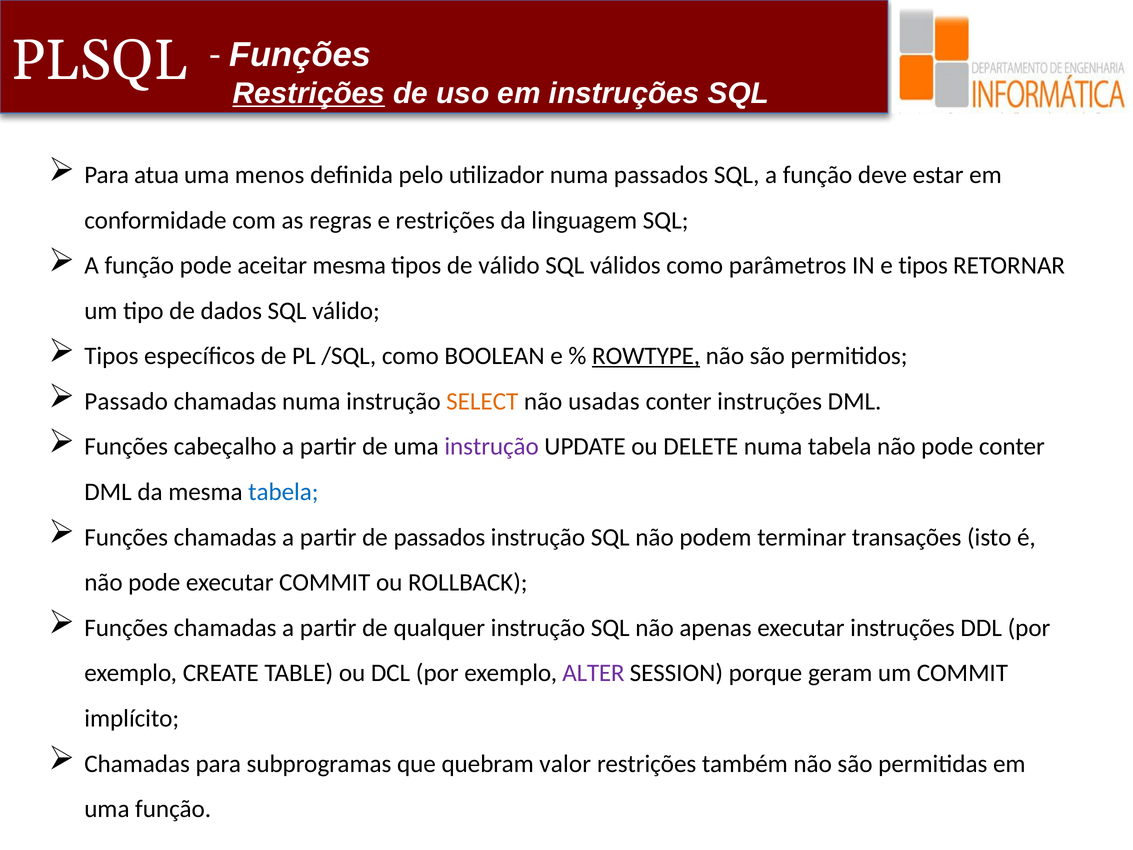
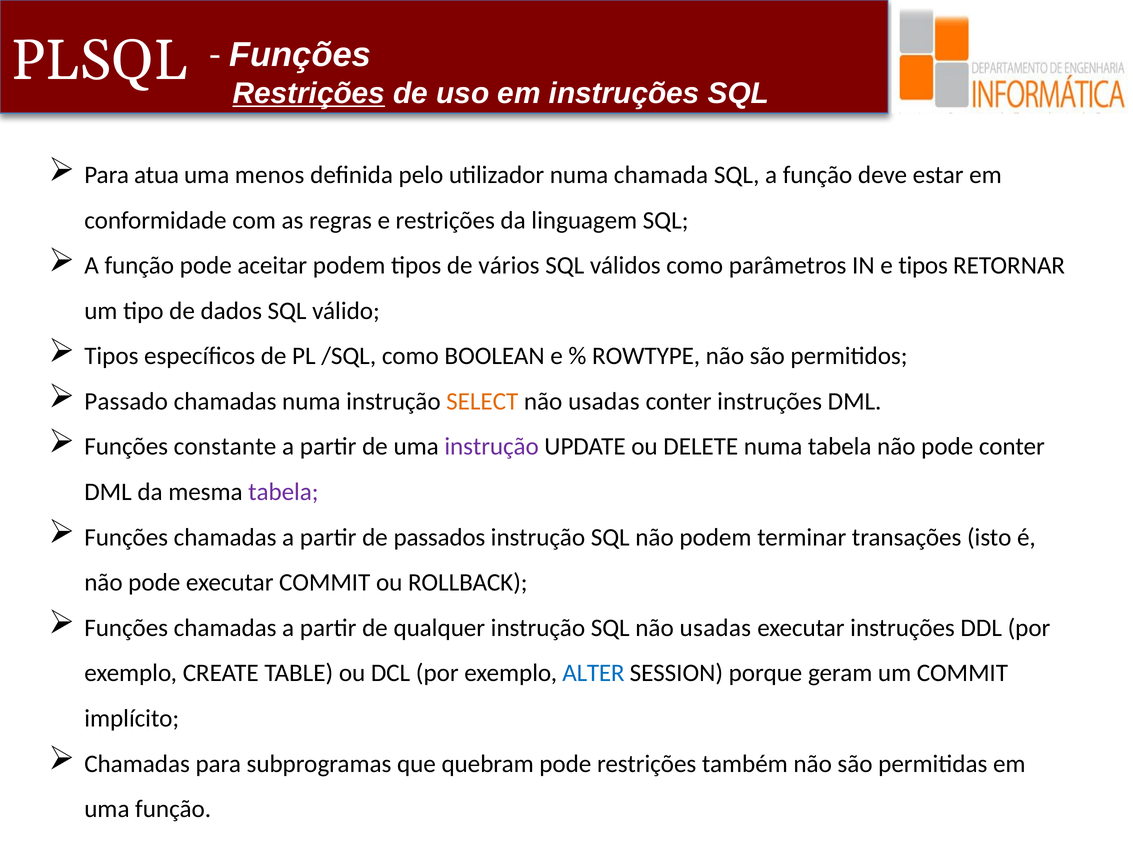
numa passados: passados -> chamada (661, 175)
aceitar mesma: mesma -> podem (349, 265)
de válido: válido -> vários (509, 265)
ROWTYPE underline: present -> none (646, 356)
cabeçalho: cabeçalho -> constante (225, 447)
tabela colour: blue -> purple (283, 492)
SQL não apenas: apenas -> usadas (715, 628)
ALTER colour: purple -> blue (593, 673)
quebram valor: valor -> pode (565, 763)
